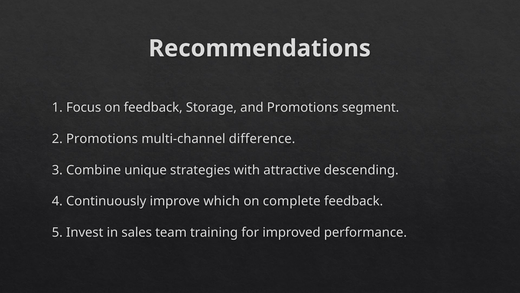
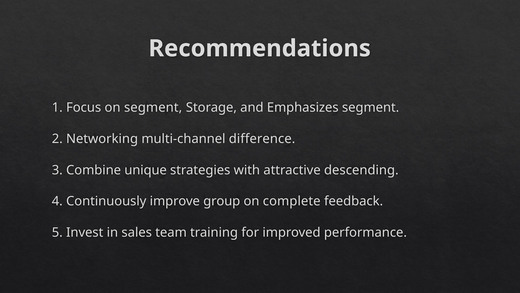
on feedback: feedback -> segment (153, 107)
and Promotions: Promotions -> Emphasizes (303, 107)
2 Promotions: Promotions -> Networking (102, 139)
which: which -> group (222, 201)
